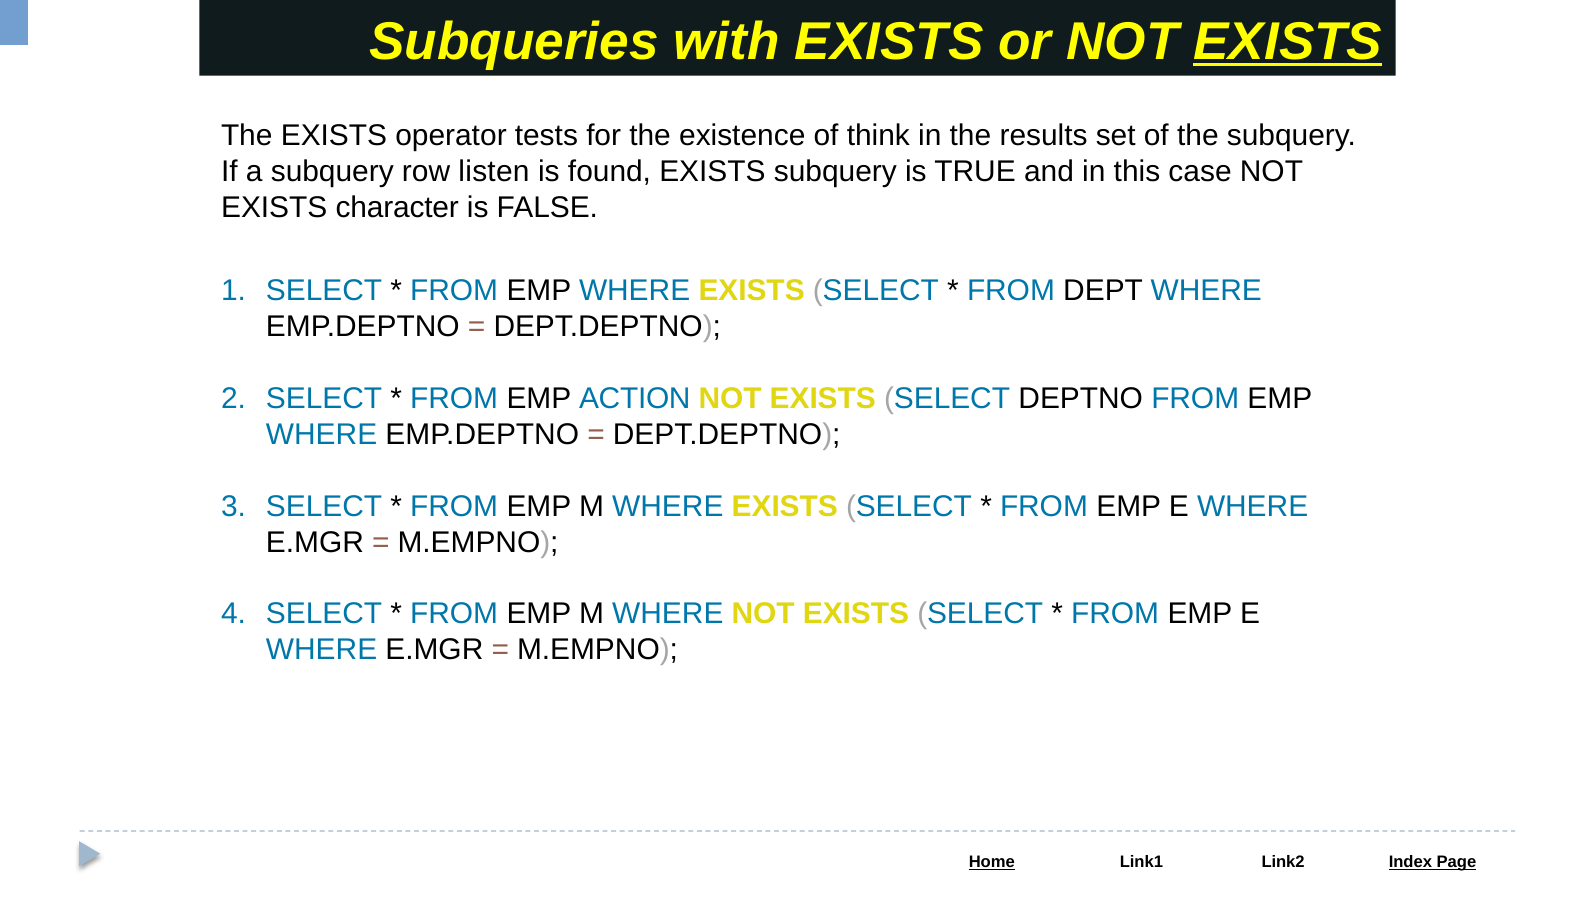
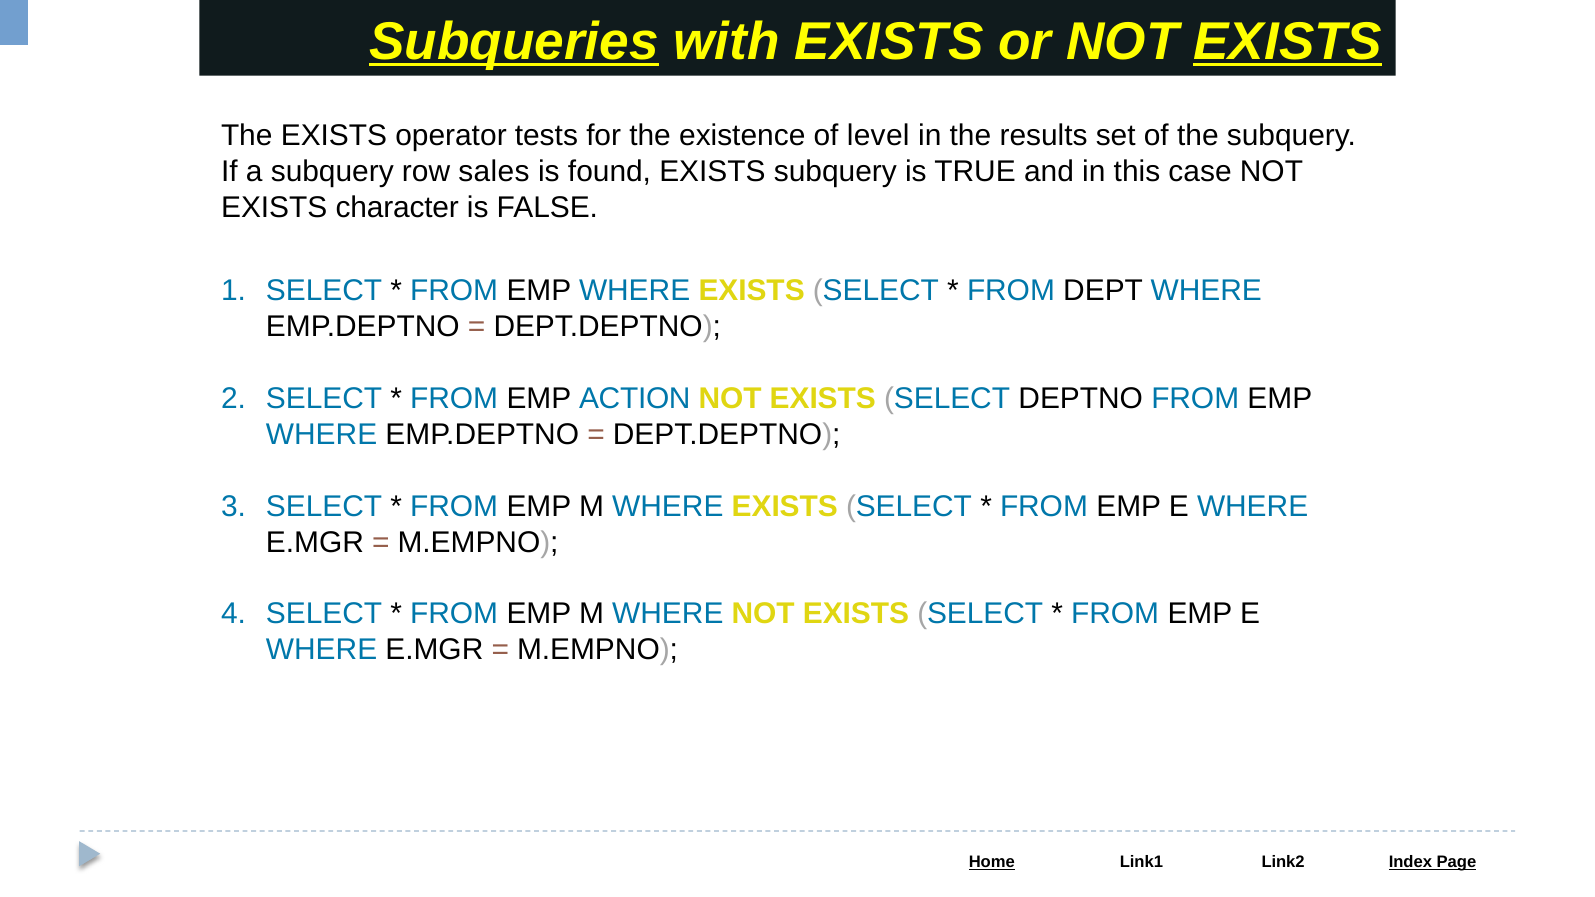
Subqueries underline: none -> present (514, 42)
think: think -> level (878, 136)
listen: listen -> sales (494, 171)
